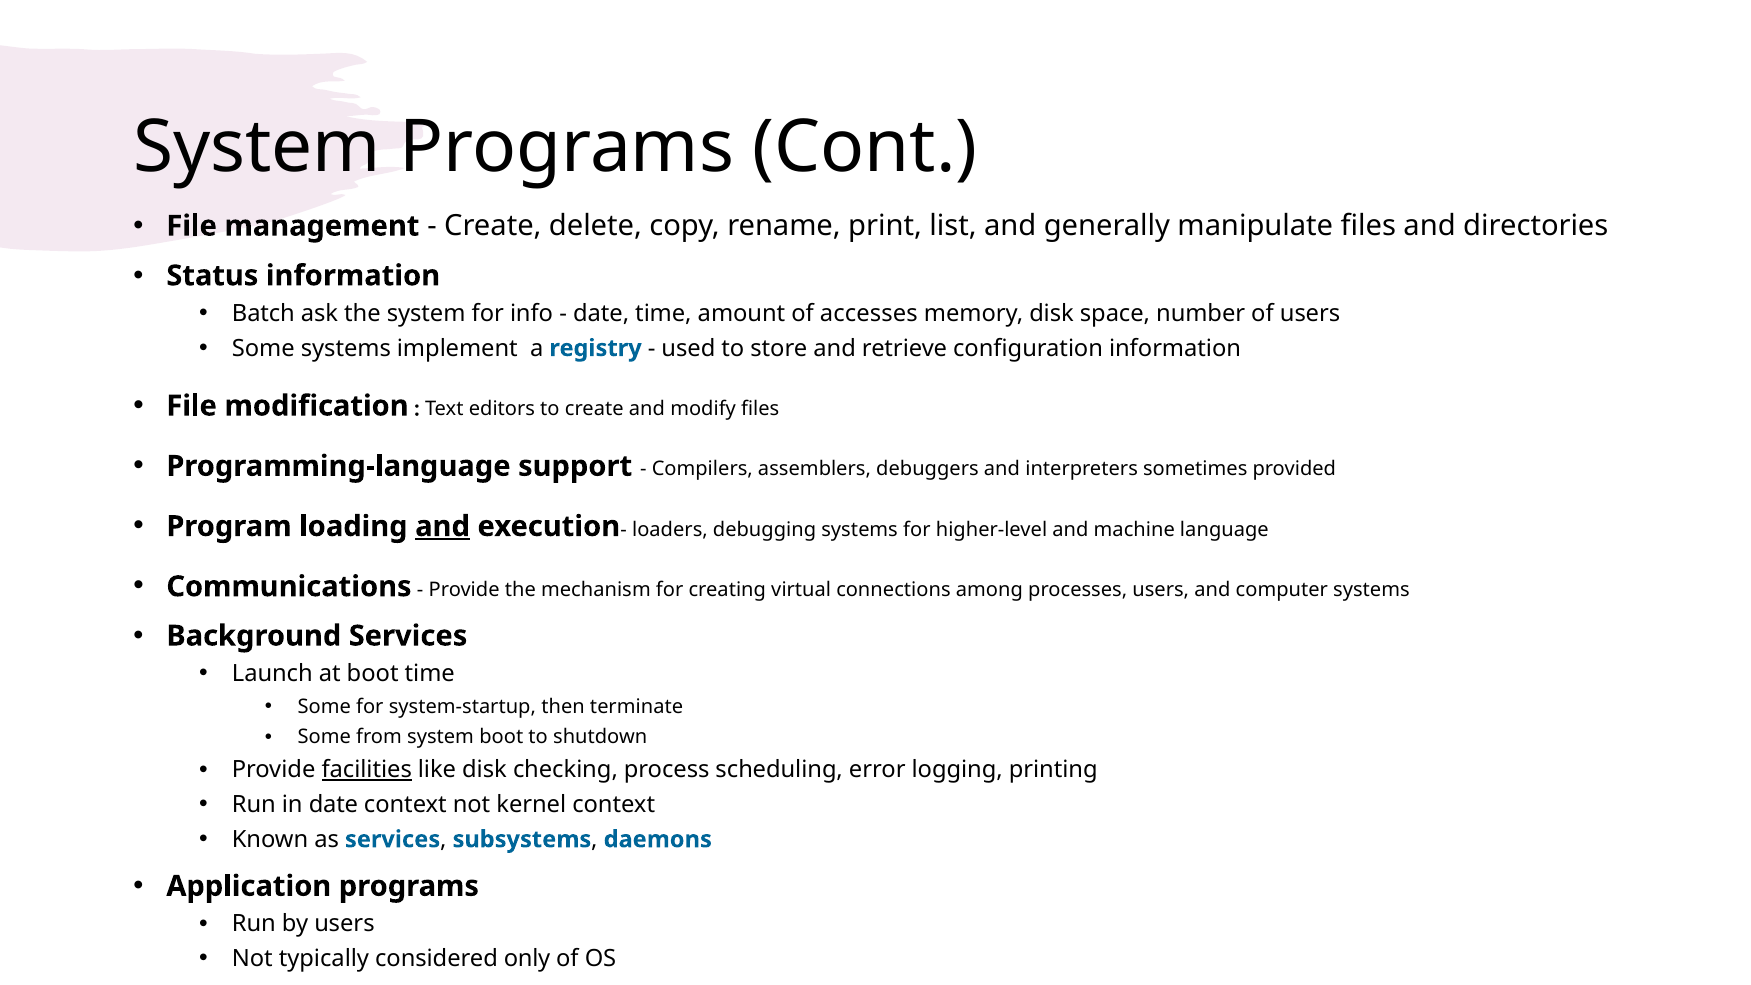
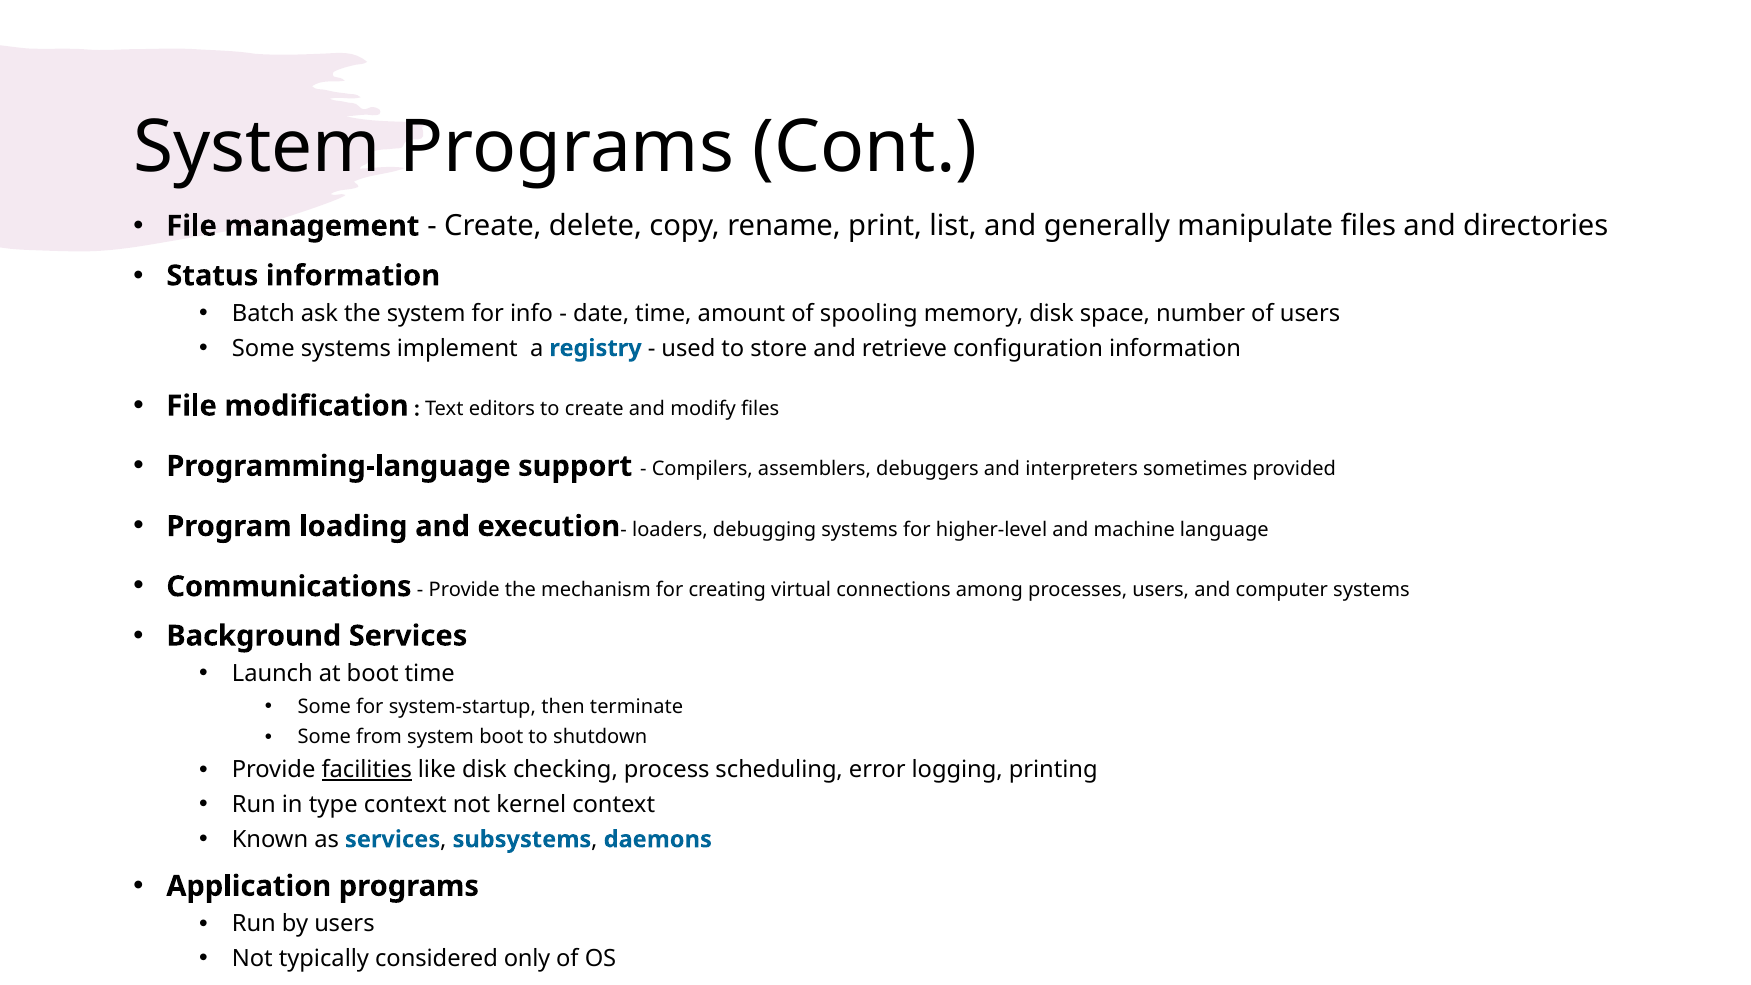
accesses: accesses -> spooling (869, 313)
and underline: present -> none (443, 526)
in date: date -> type (333, 805)
